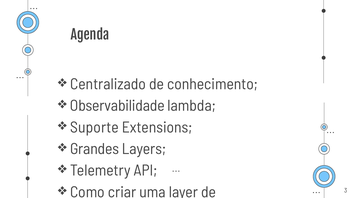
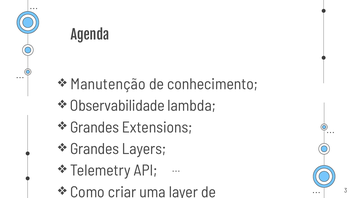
Centralizado: Centralizado -> Manutenção (108, 84)
Suporte: Suporte -> Grandes (95, 127)
